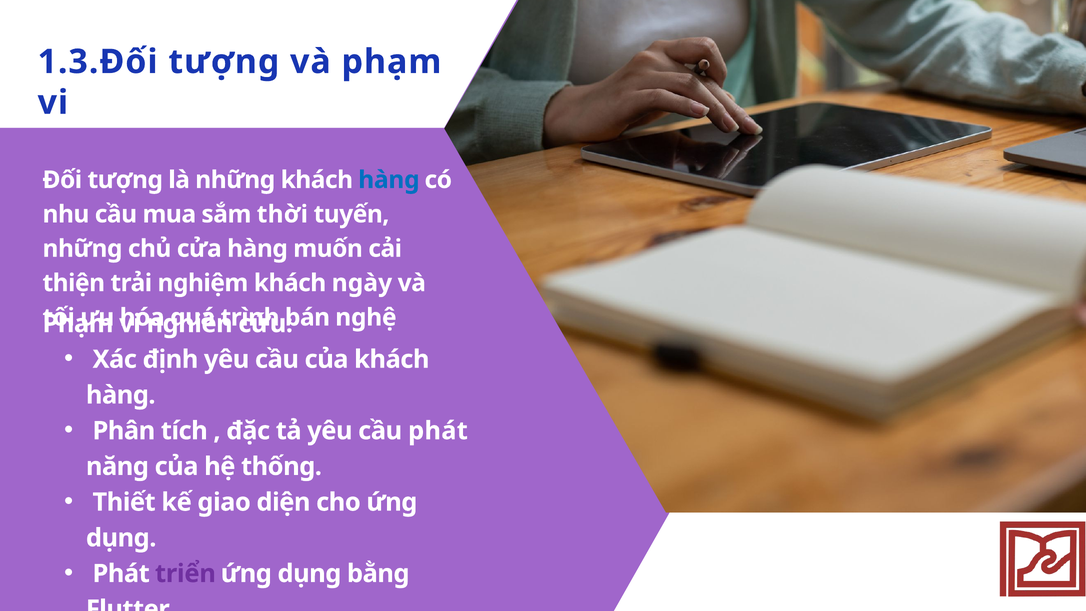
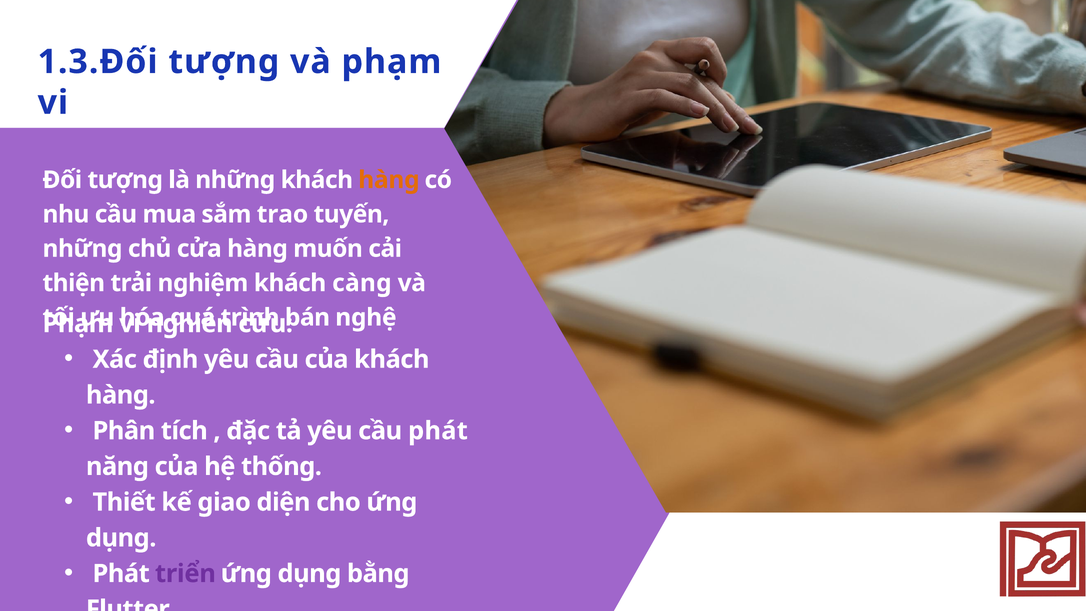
hàng colour: blue -> orange (389, 180)
thời: thời -> trao (282, 214)
ngày: ngày -> càng (362, 283)
